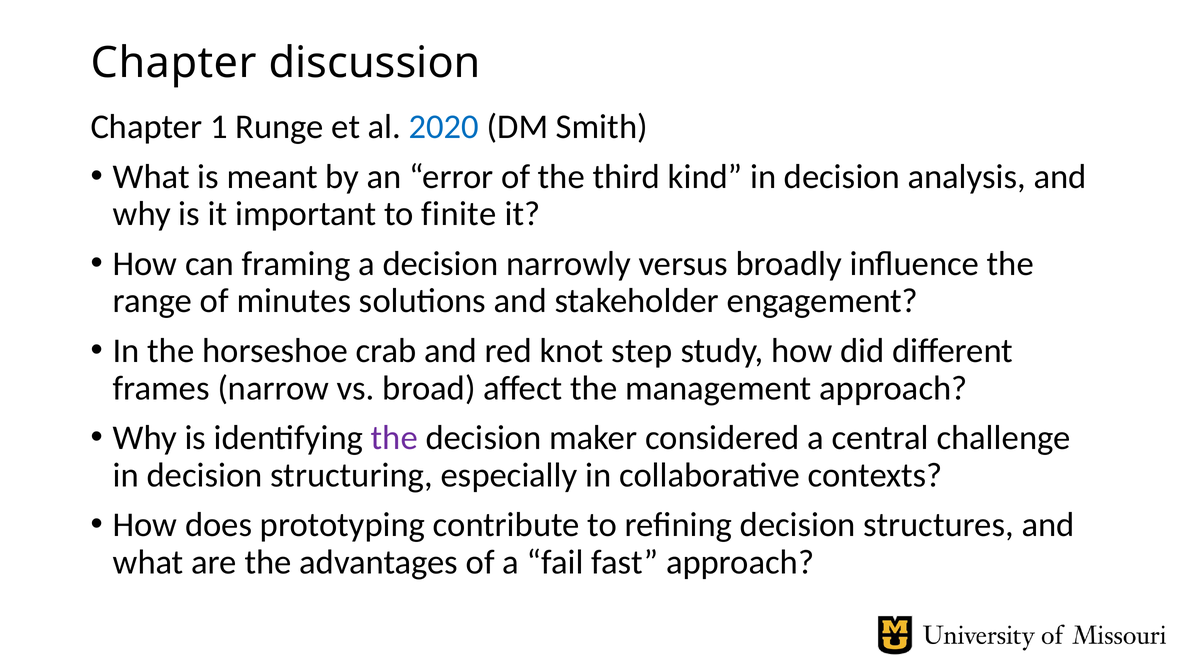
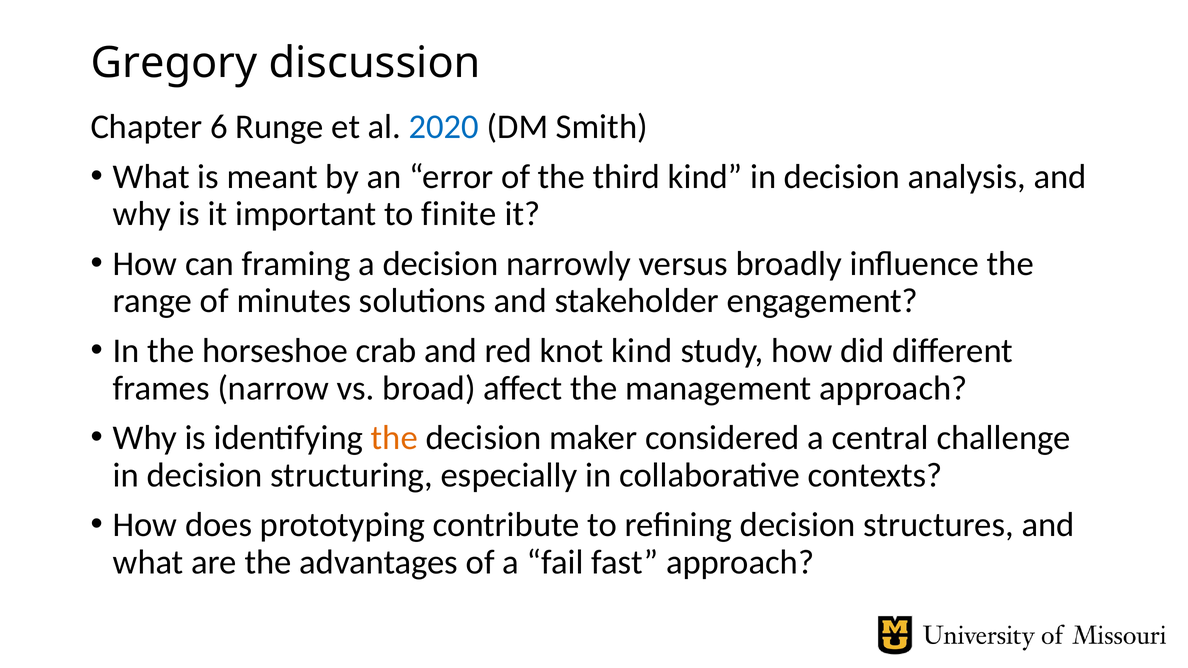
Chapter: Chapter -> Gregory (174, 63)
1: 1 -> 6 (219, 127)
knot step: step -> kind (642, 351)
the colour: purple -> orange (394, 438)
